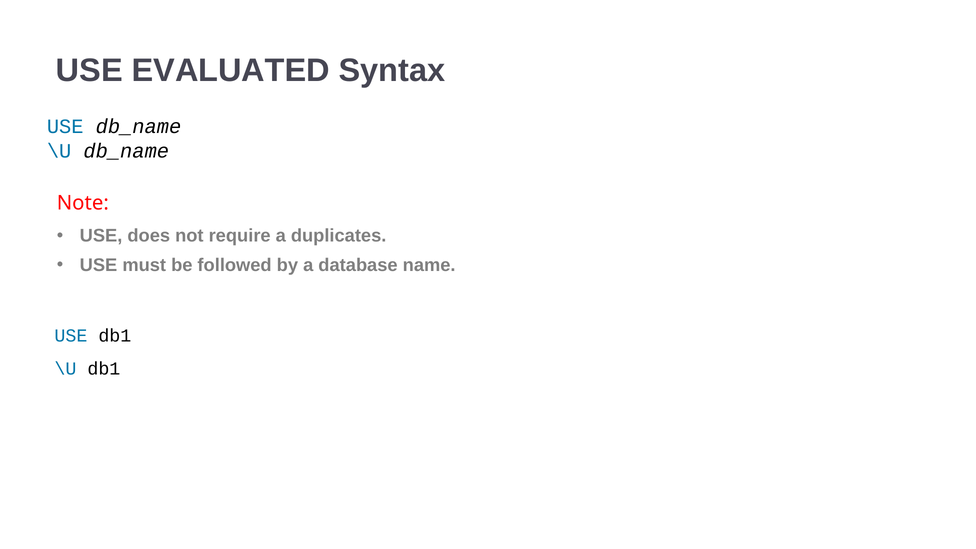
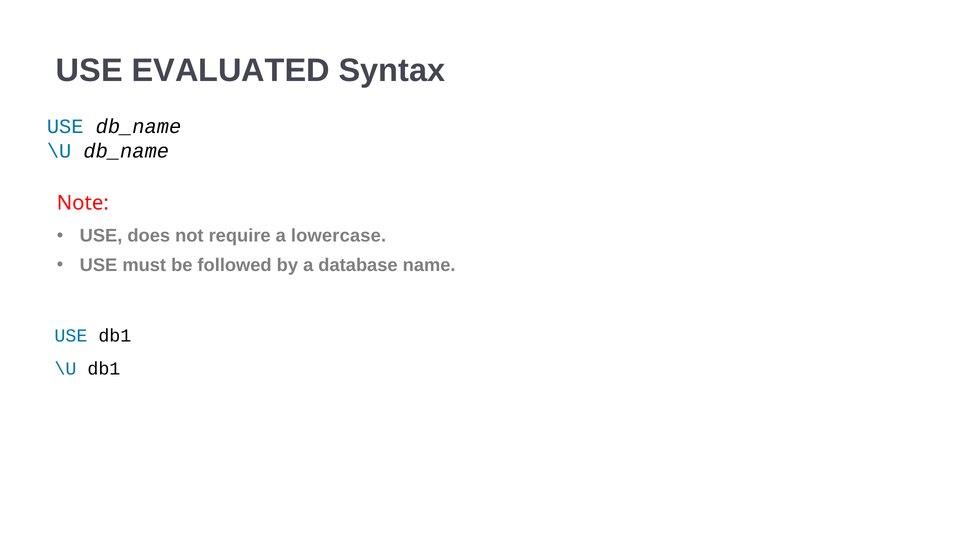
duplicates: duplicates -> lowercase (339, 236)
